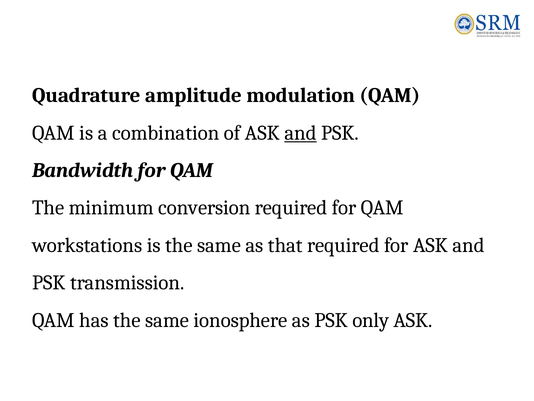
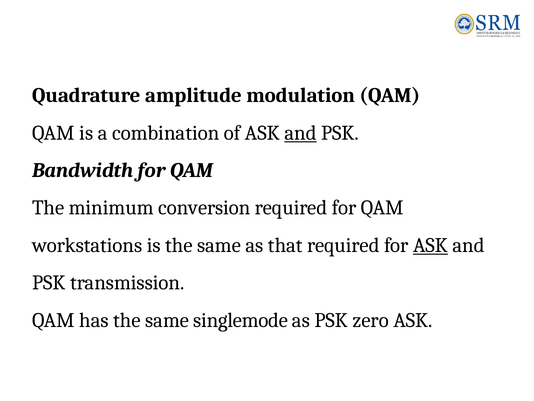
ASK underline: none -> present (430, 245)
ionosphere: ionosphere -> singlemode (241, 320)
only: only -> zero (371, 320)
